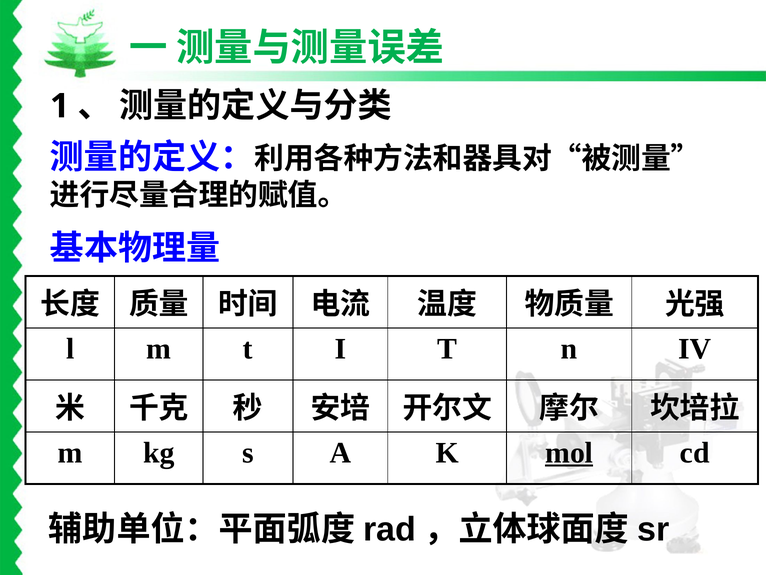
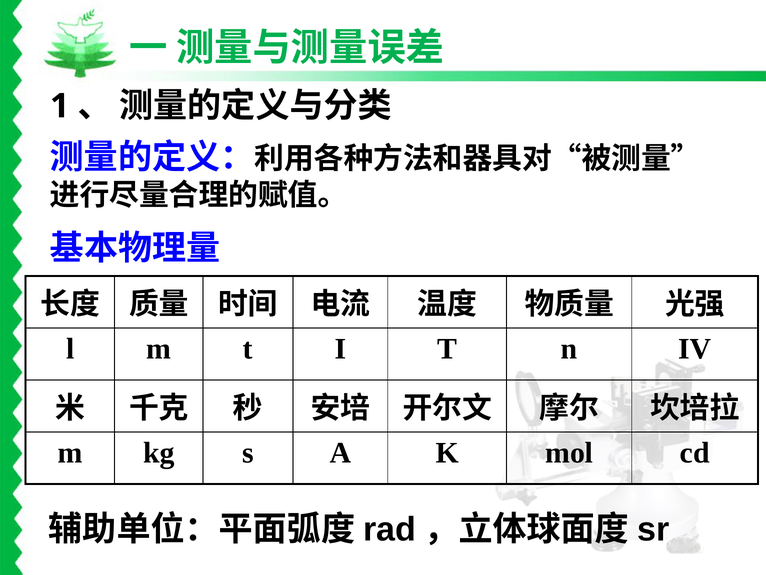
mol underline: present -> none (569, 452)
